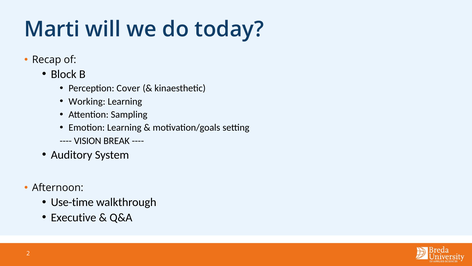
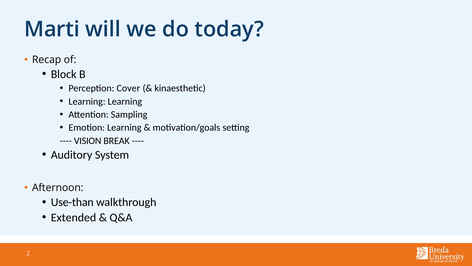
Working: Working -> Learning (87, 101)
Use-time: Use-time -> Use-than (72, 202)
Executive: Executive -> Extended (74, 217)
